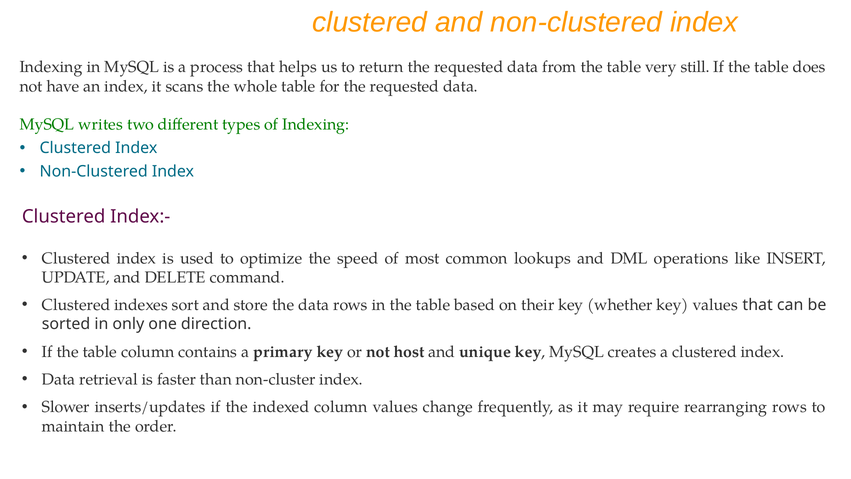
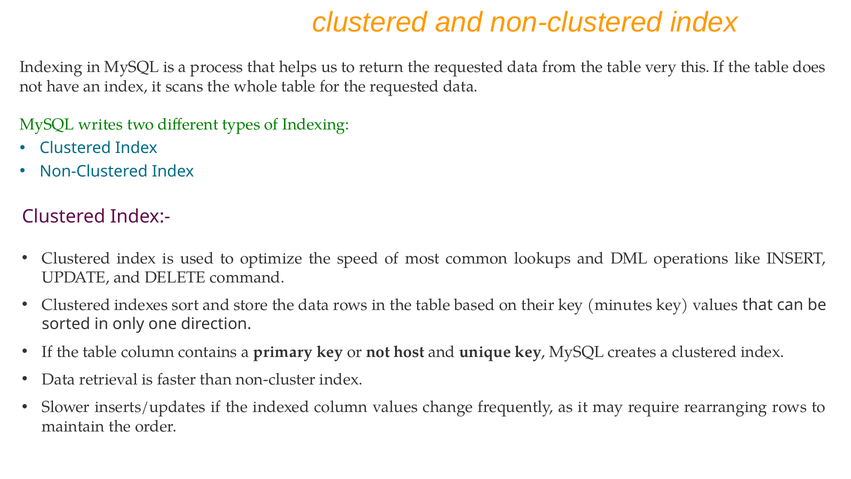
still: still -> this (695, 67)
whether: whether -> minutes (620, 305)
